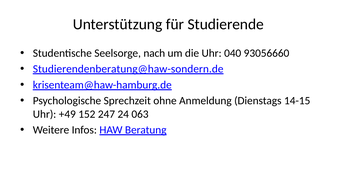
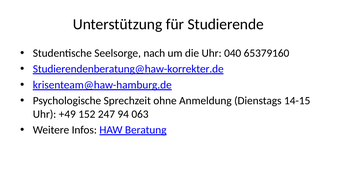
93056660: 93056660 -> 65379160 (267, 53)
Studierendenberatung@haw-sondern.de: Studierendenberatung@haw-sondern.de -> Studierendenberatung@haw-korrekter.de (128, 69)
24: 24 -> 94 (123, 115)
